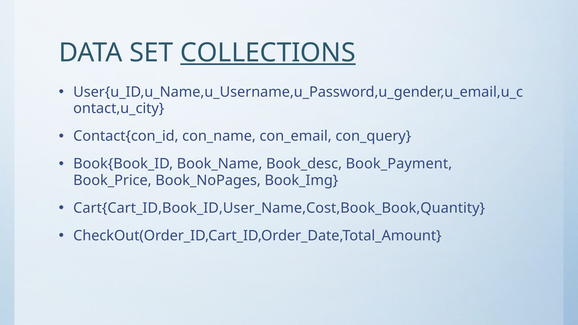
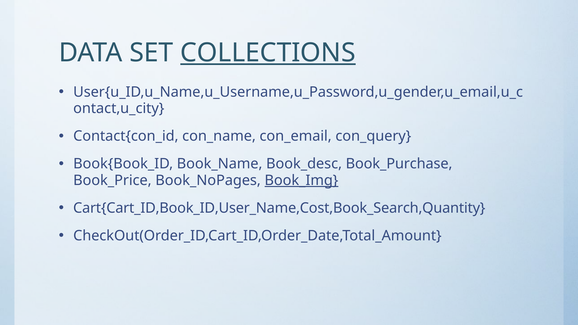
Book_Payment: Book_Payment -> Book_Purchase (399, 164)
Book_Img underline: none -> present (301, 180)
Cart{Cart_ID,Book_ID,User_Name,Cost,Book_Book,Quantity: Cart{Cart_ID,Book_ID,User_Name,Cost,Book_Book,Quantity -> Cart{Cart_ID,Book_ID,User_Name,Cost,Book_Search,Quantity (279, 208)
